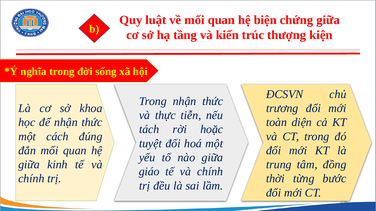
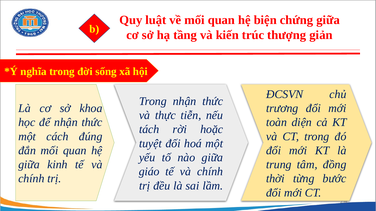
kiện: kiện -> giản (321, 35)
